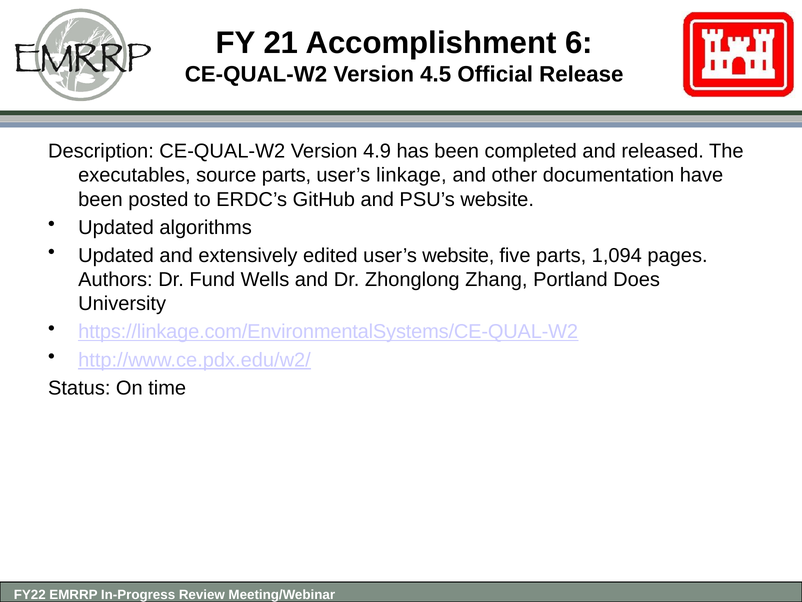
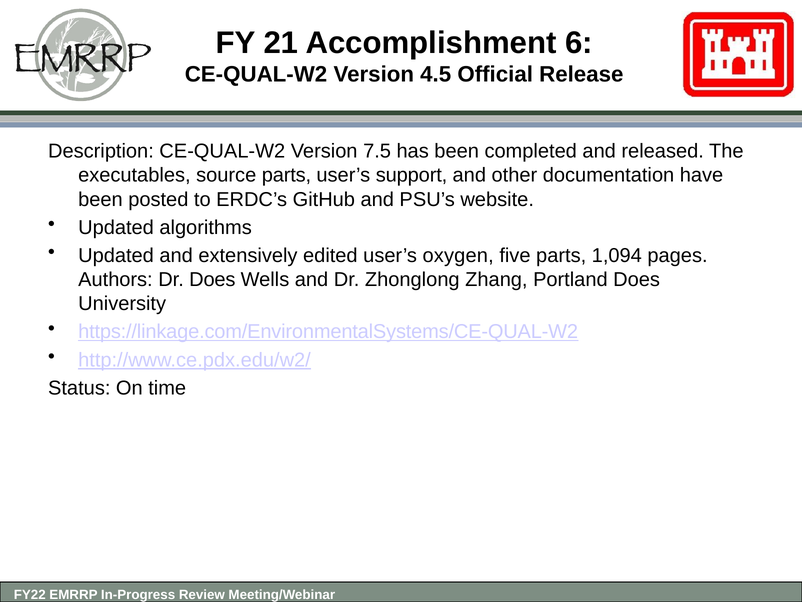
4.9: 4.9 -> 7.5 (377, 151)
linkage: linkage -> support (412, 175)
user’s website: website -> oxygen (458, 255)
Dr Fund: Fund -> Does (212, 279)
